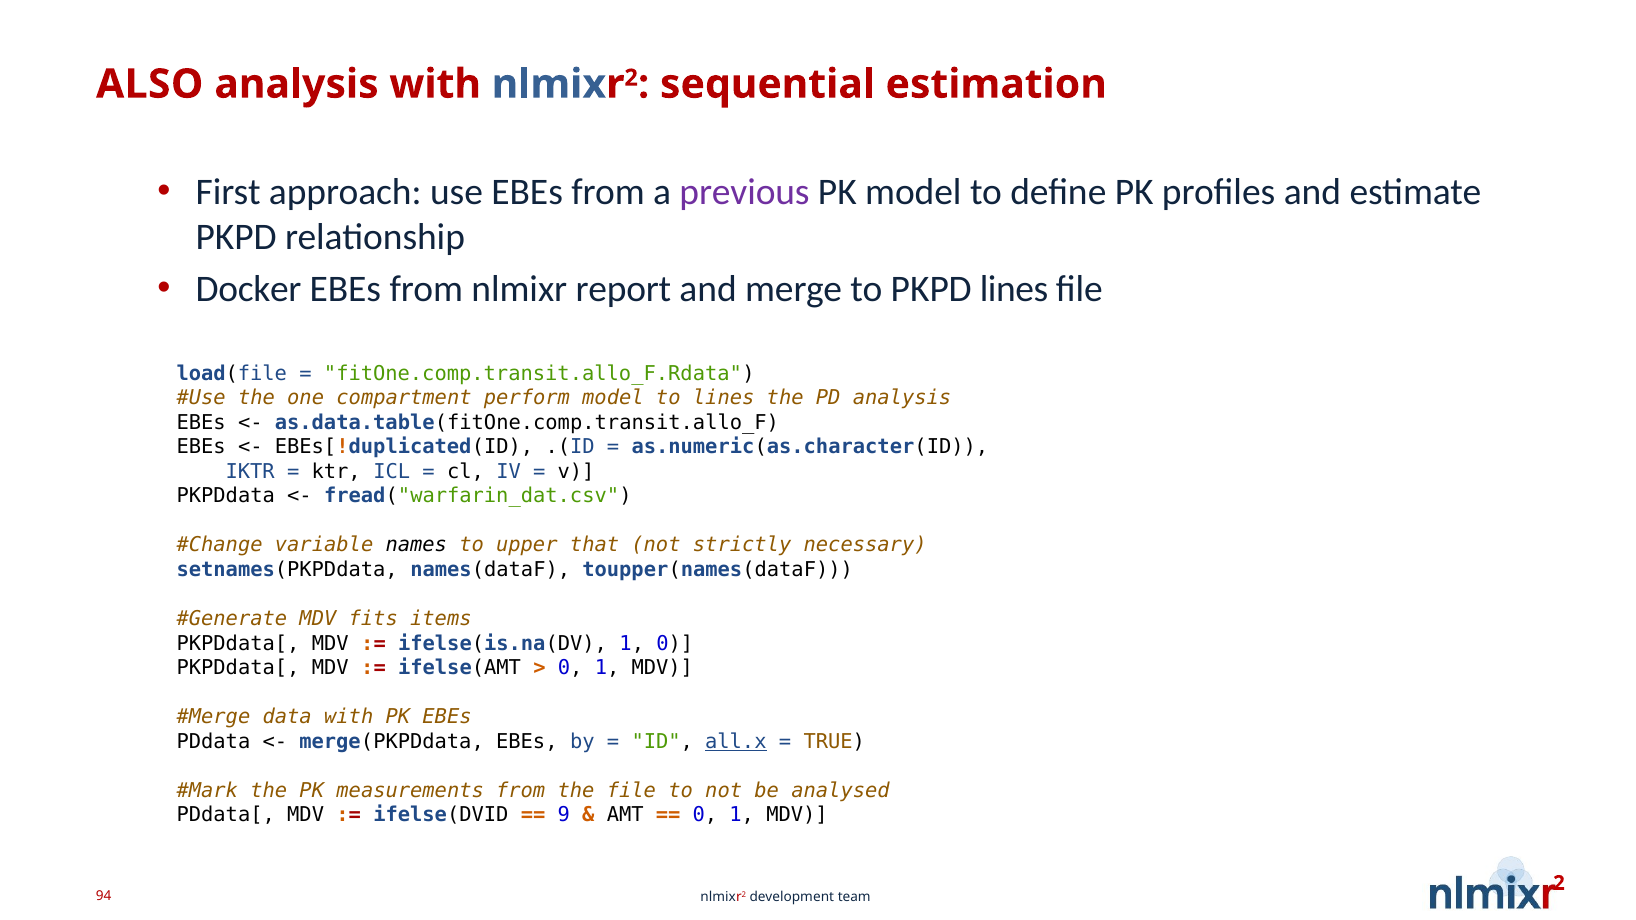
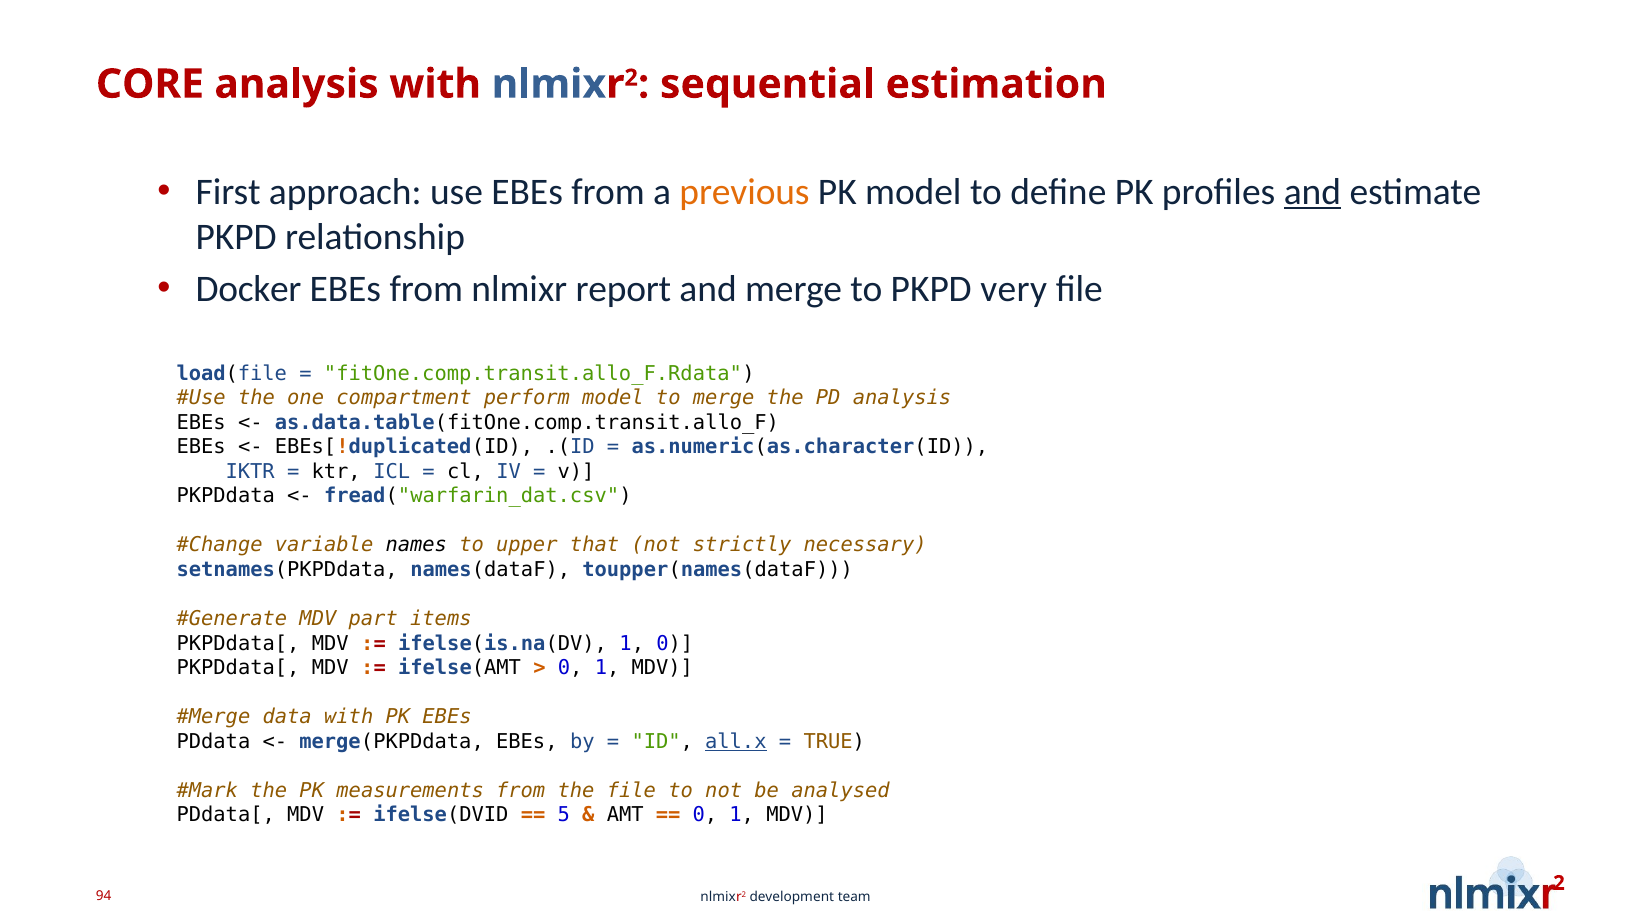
ALSO: ALSO -> CORE (150, 84)
previous colour: purple -> orange (745, 192)
and underline: none -> present (1312, 192)
PKPD lines: lines -> very (1014, 289)
to lines: lines -> merge (724, 398)
fits: fits -> part (373, 619)
9: 9 -> 5 (564, 815)
